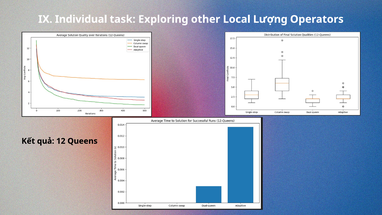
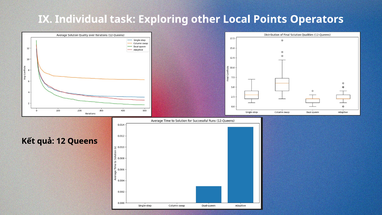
Lượng: Lượng -> Points (270, 19)
